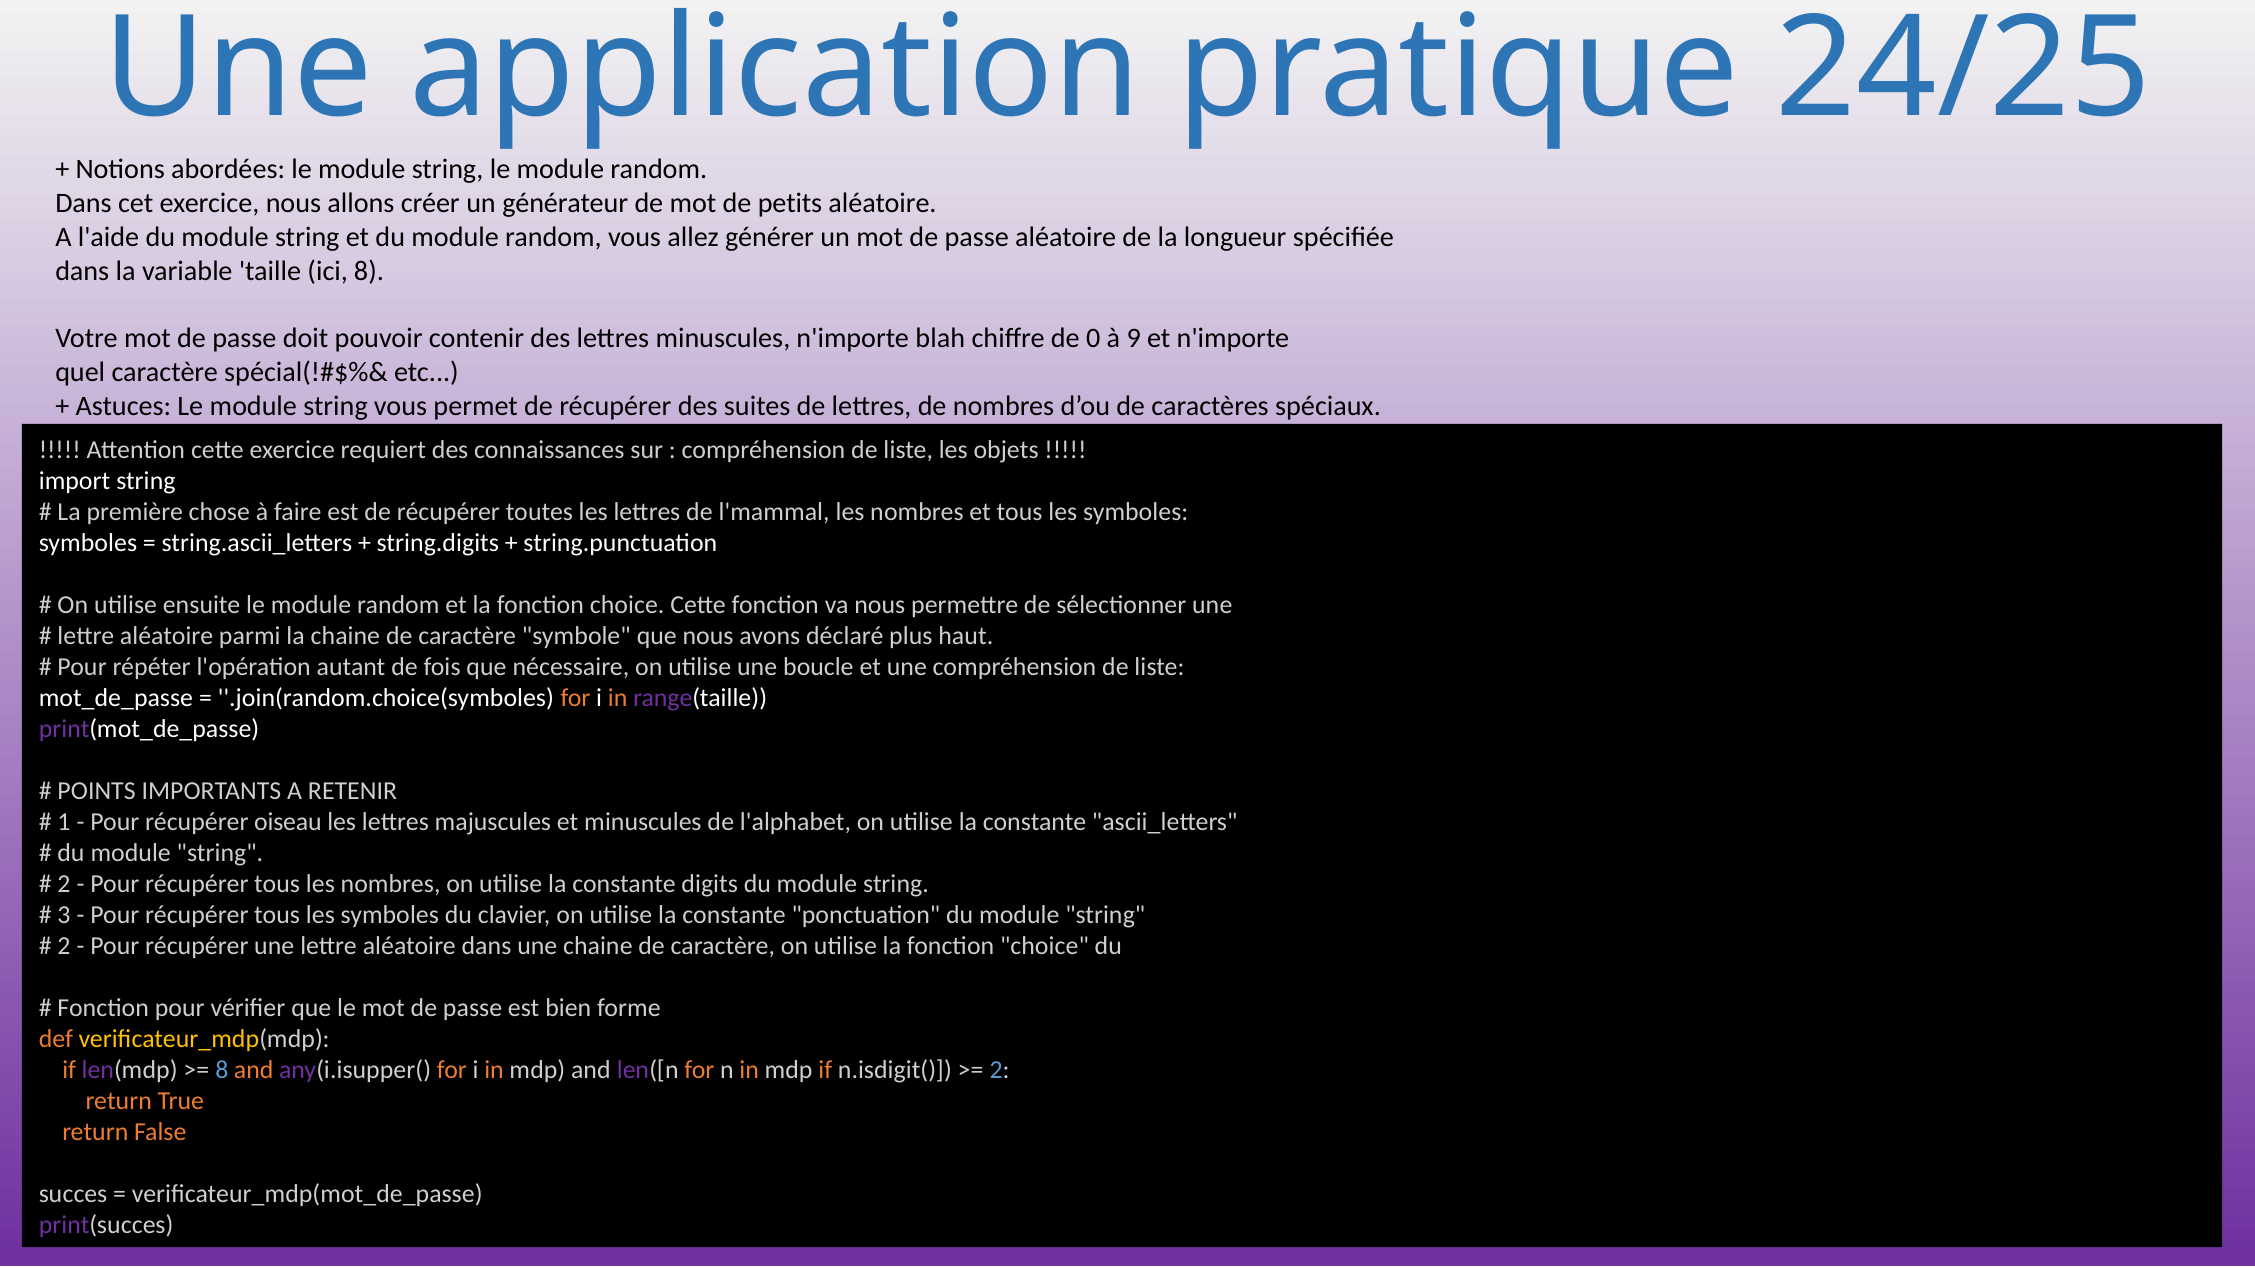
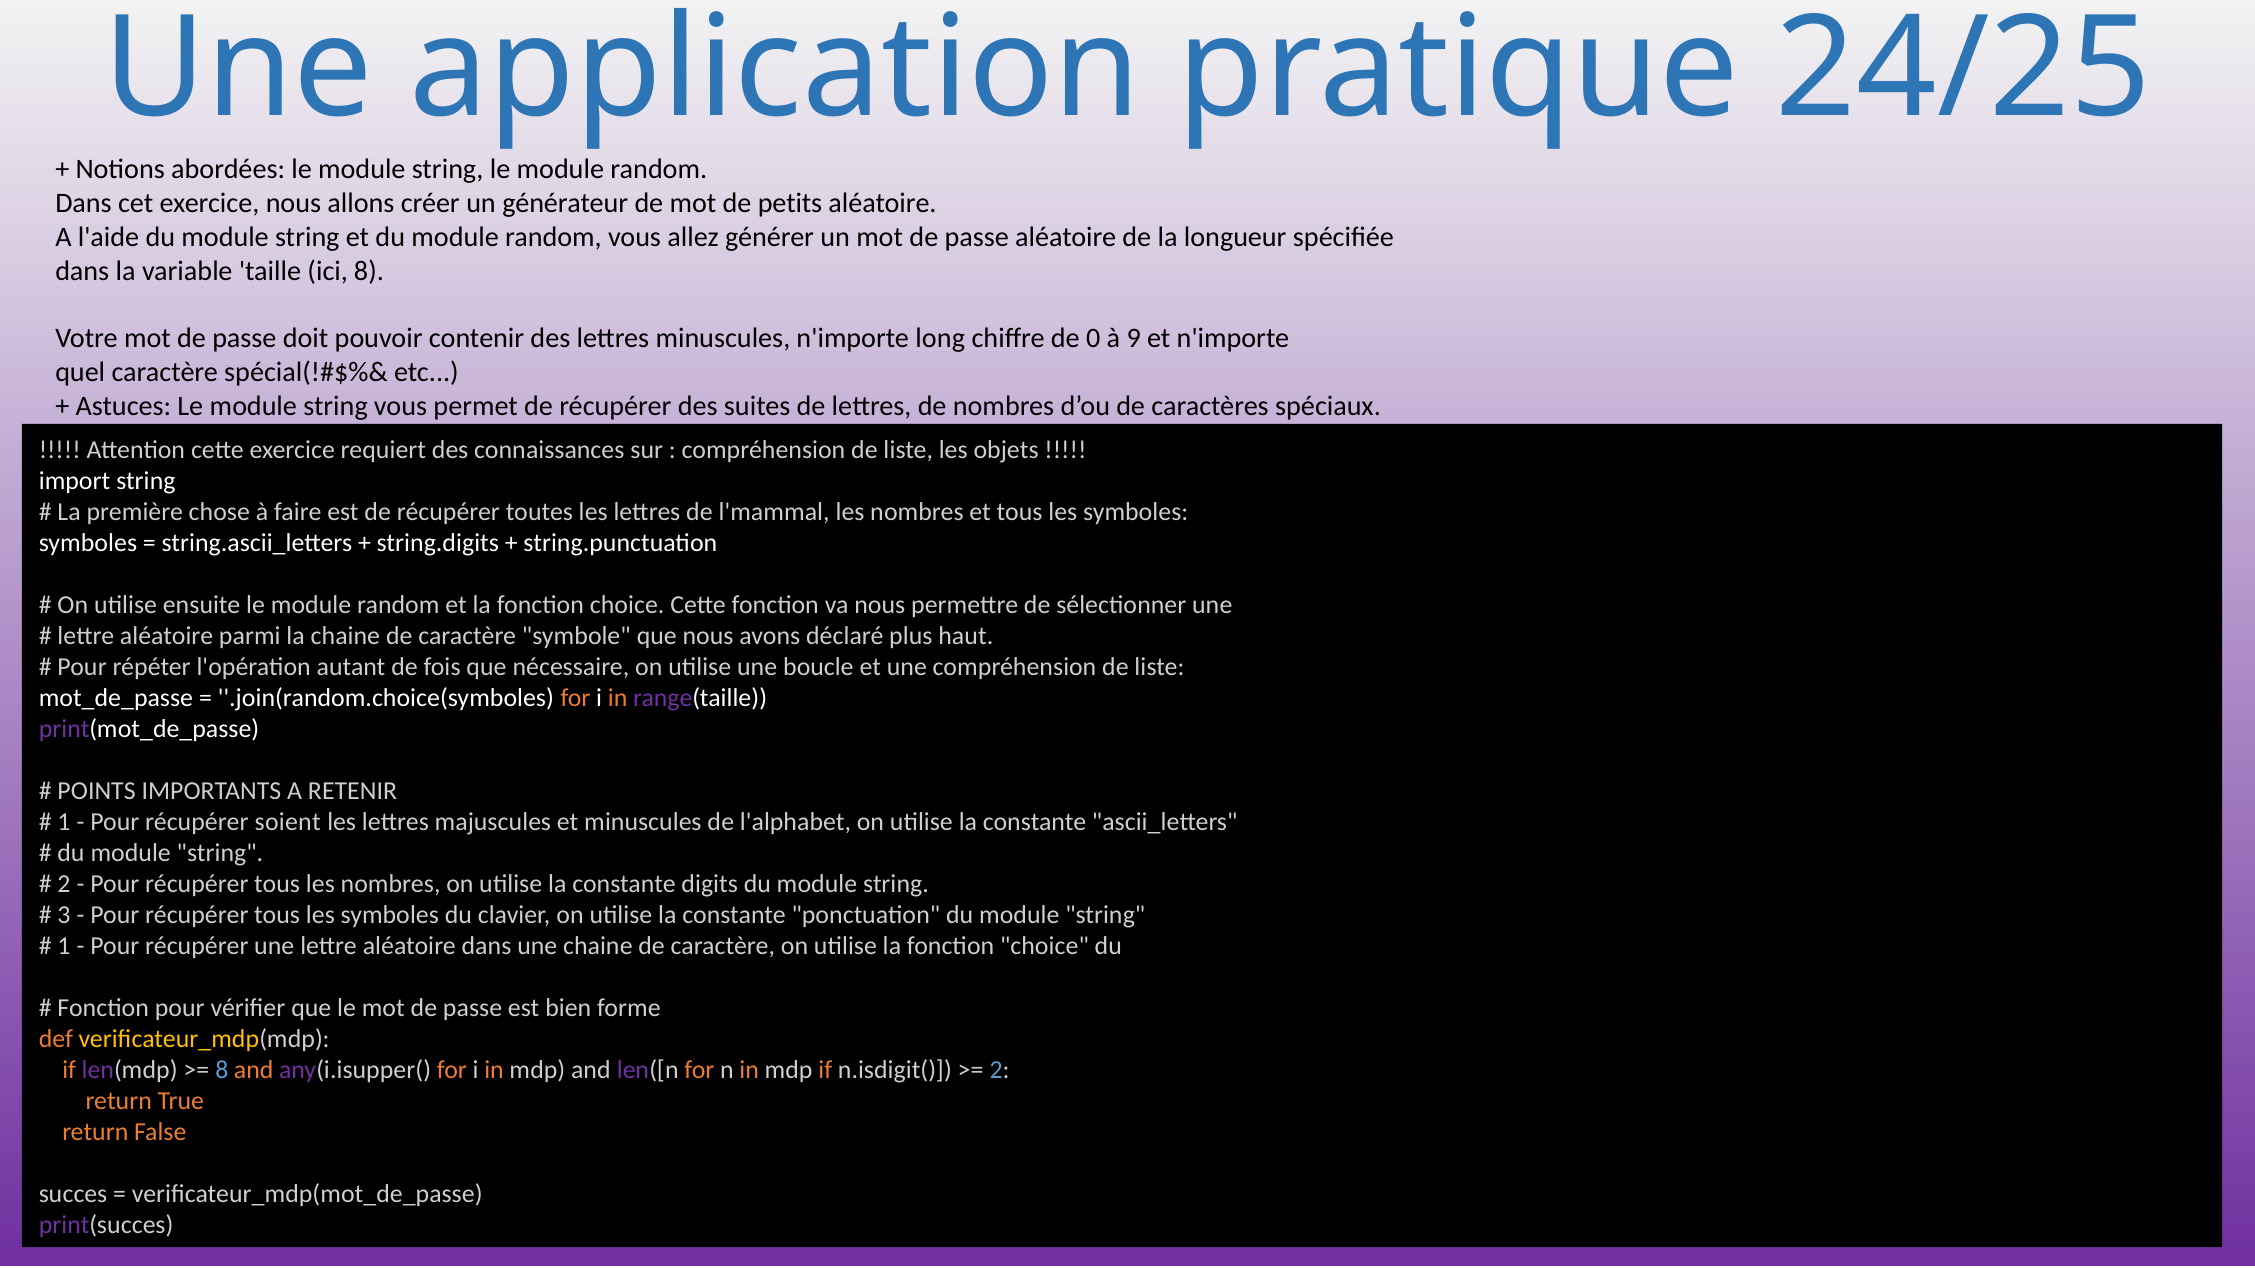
blah: blah -> long (940, 338)
oiseau: oiseau -> soient (288, 822)
2: 2 -> 1 (64, 946)
